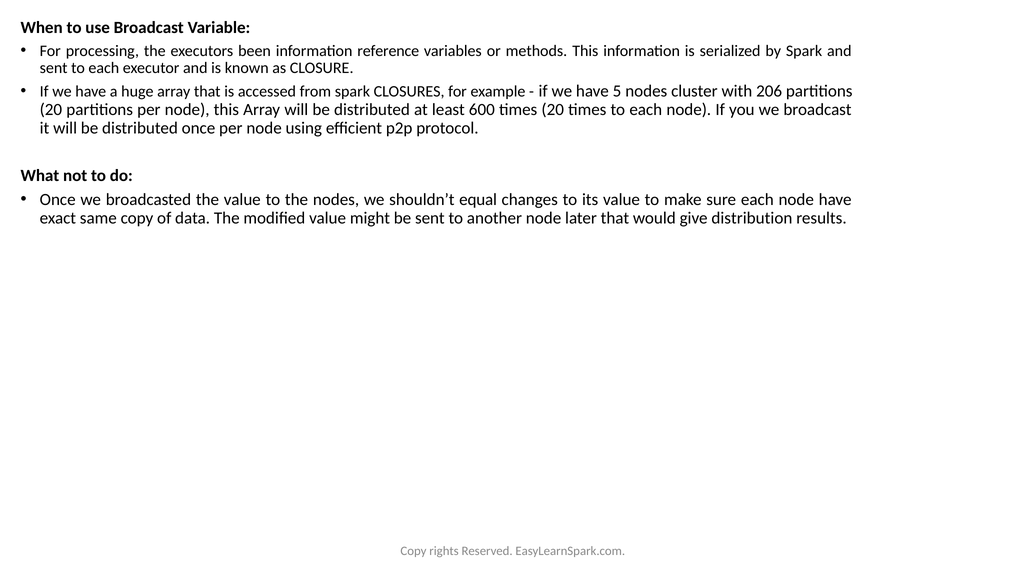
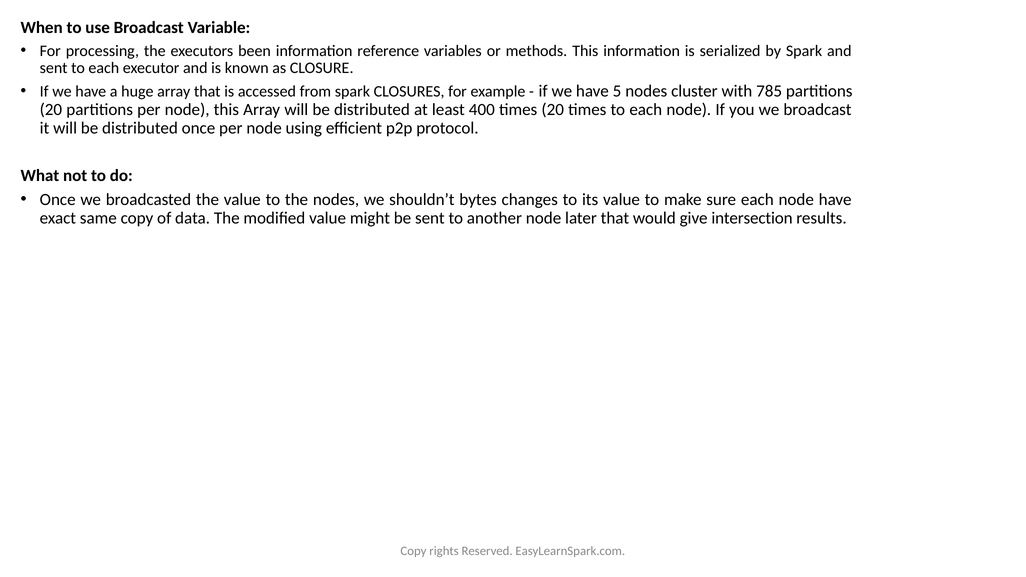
206: 206 -> 785 (769, 91)
600: 600 -> 400 (482, 110)
equal: equal -> bytes (478, 200)
distribution: distribution -> intersection (752, 218)
